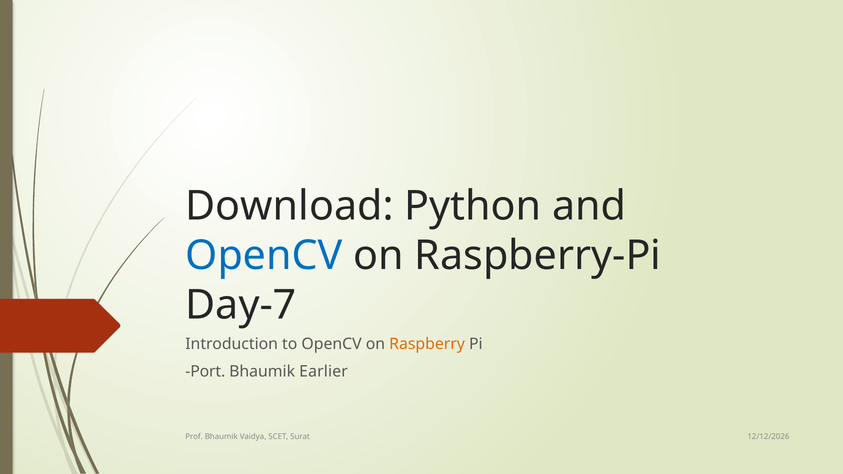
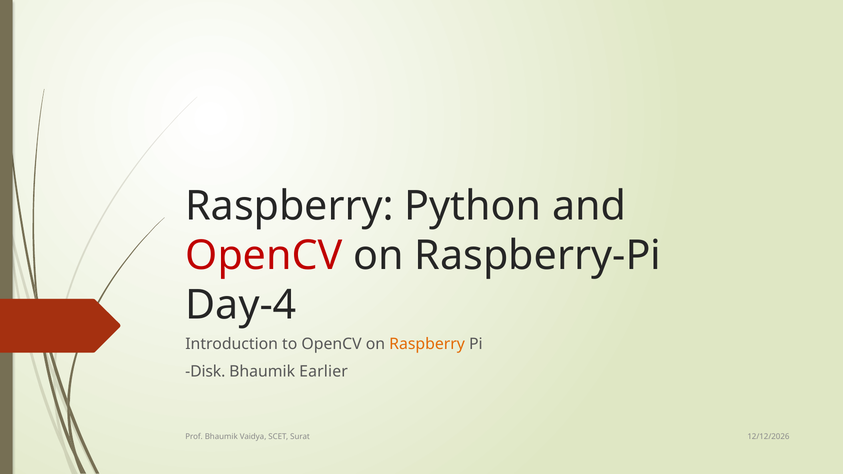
Download: Download -> Raspberry (290, 206)
OpenCV colour: blue -> red (264, 256)
Day-7: Day-7 -> Day-4 (241, 305)
Port: Port -> Disk (205, 372)
